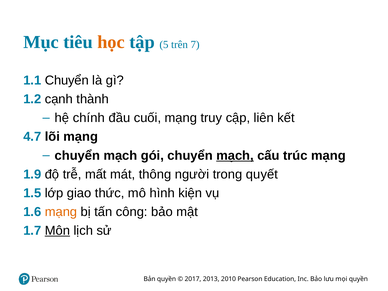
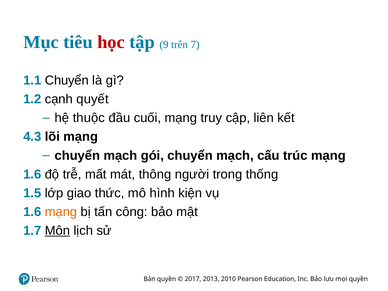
học colour: orange -> red (111, 42)
5: 5 -> 9 (164, 45)
thành: thành -> quyết (93, 99)
chính: chính -> thuộc (89, 118)
4.7: 4.7 -> 4.3 (32, 137)
mạch underline: present -> none (235, 155)
1.9: 1.9 -> 1.6 (32, 174)
quyết: quyết -> thống (262, 174)
